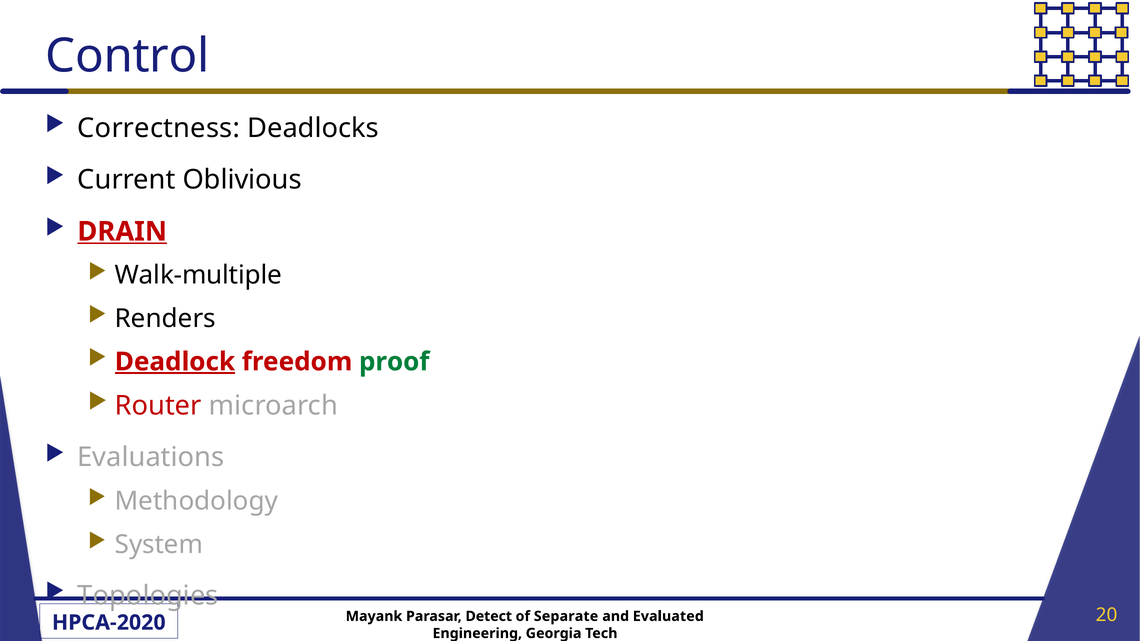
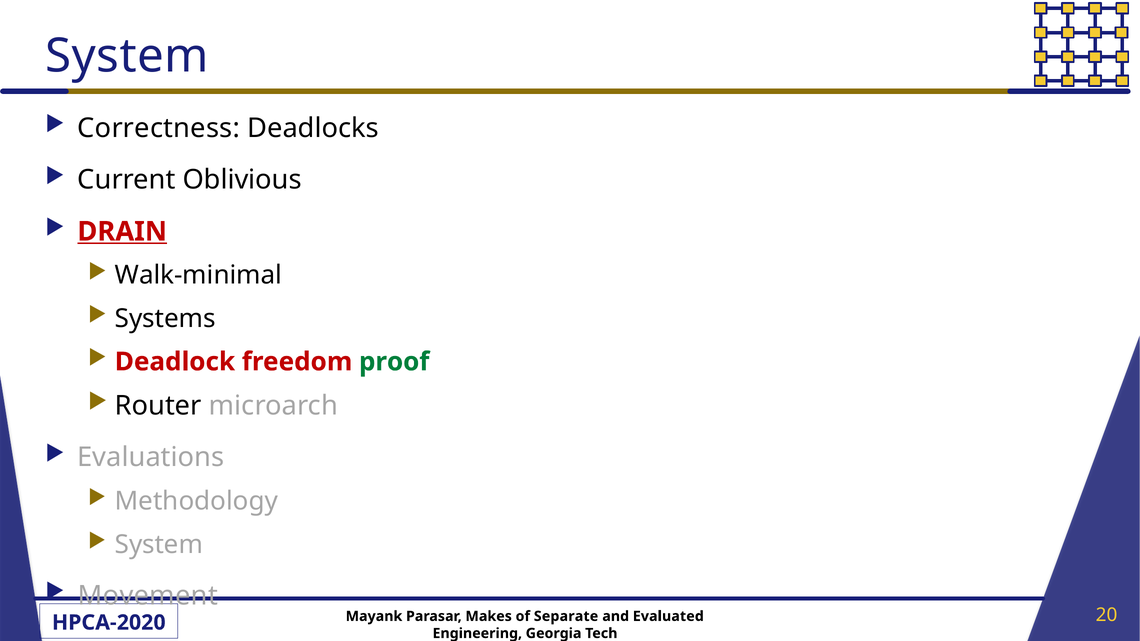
Control: Control -> System (127, 56)
Walk-multiple: Walk-multiple -> Walk-minimal (198, 275)
Renders: Renders -> Systems (165, 319)
Deadlock underline: present -> none (175, 362)
Router colour: red -> black (158, 406)
Topologies: Topologies -> Movement (148, 596)
Detect: Detect -> Makes (489, 616)
